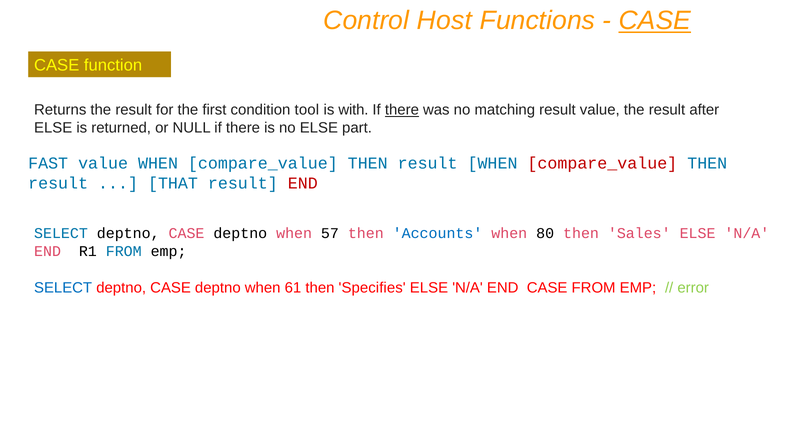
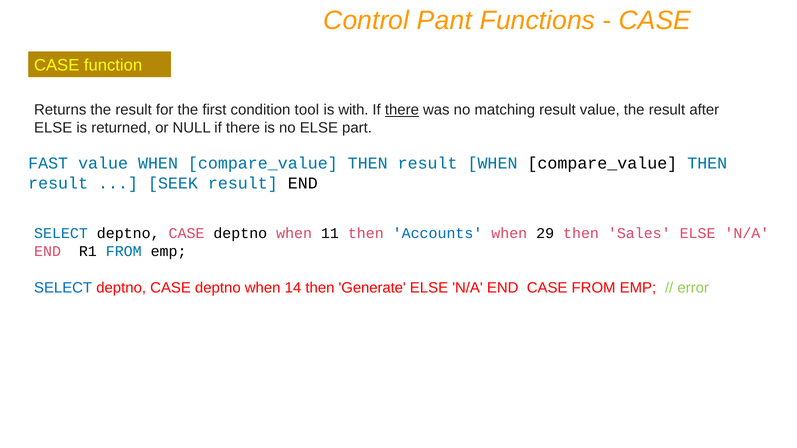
Host: Host -> Pant (444, 21)
CASE underline: present -> none (655, 21)
compare_value colour: red -> black (602, 163)
THAT: THAT -> SEEK (173, 183)
END colour: red -> black (303, 183)
57: 57 -> 11 (330, 234)
80: 80 -> 29 (545, 234)
61: 61 -> 14 (293, 288)
Specifies: Specifies -> Generate (372, 288)
